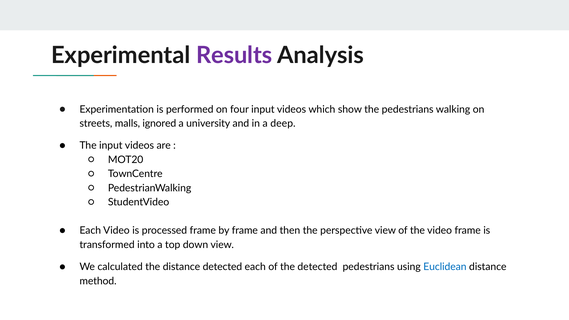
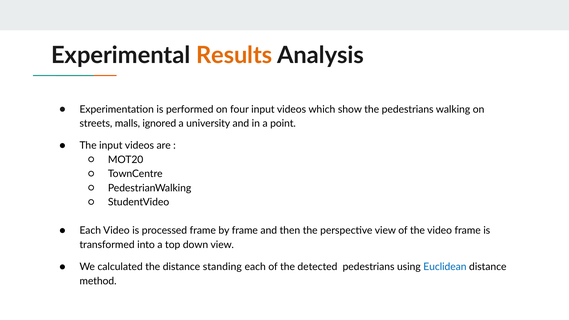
Results colour: purple -> orange (234, 55)
deep: deep -> point (283, 123)
distance detected: detected -> standing (222, 267)
